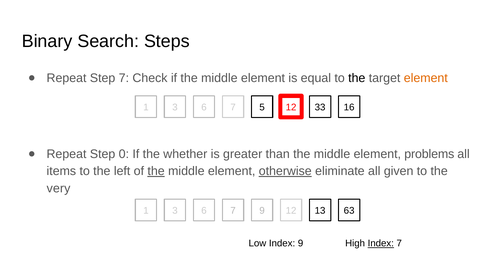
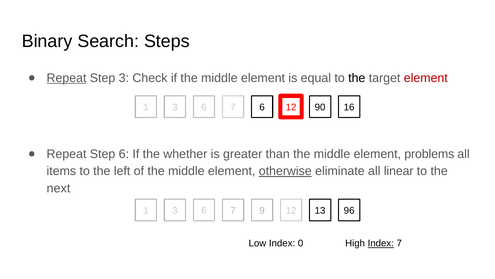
Repeat underline: none -> present (67, 78)
Step 7: 7 -> 3 (124, 78)
element colour: orange -> red (426, 78)
7 5: 5 -> 6 (262, 107)
33: 33 -> 90 (320, 107)
Step 0: 0 -> 6 (124, 154)
the underline: present -> none (156, 171)
given: given -> linear (399, 171)
very: very -> next (59, 188)
63: 63 -> 96 (349, 210)
Index 9: 9 -> 0 (301, 243)
